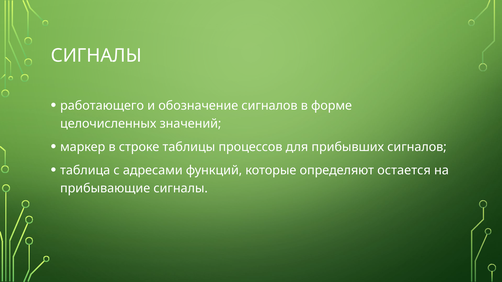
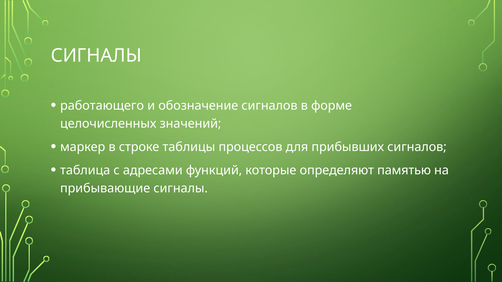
остается: остается -> памятью (404, 171)
